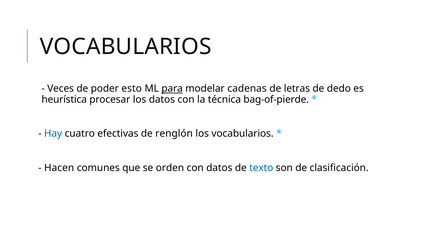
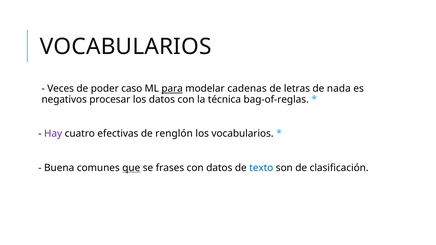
esto: esto -> caso (132, 89)
dedo: dedo -> nada (339, 89)
heurística: heurística -> negativos (64, 99)
bag-of-pierde: bag-of-pierde -> bag-of-reglas (276, 99)
Hay colour: blue -> purple (53, 134)
Hacen: Hacen -> Buena (59, 168)
que underline: none -> present (131, 168)
orden: orden -> frases (170, 168)
